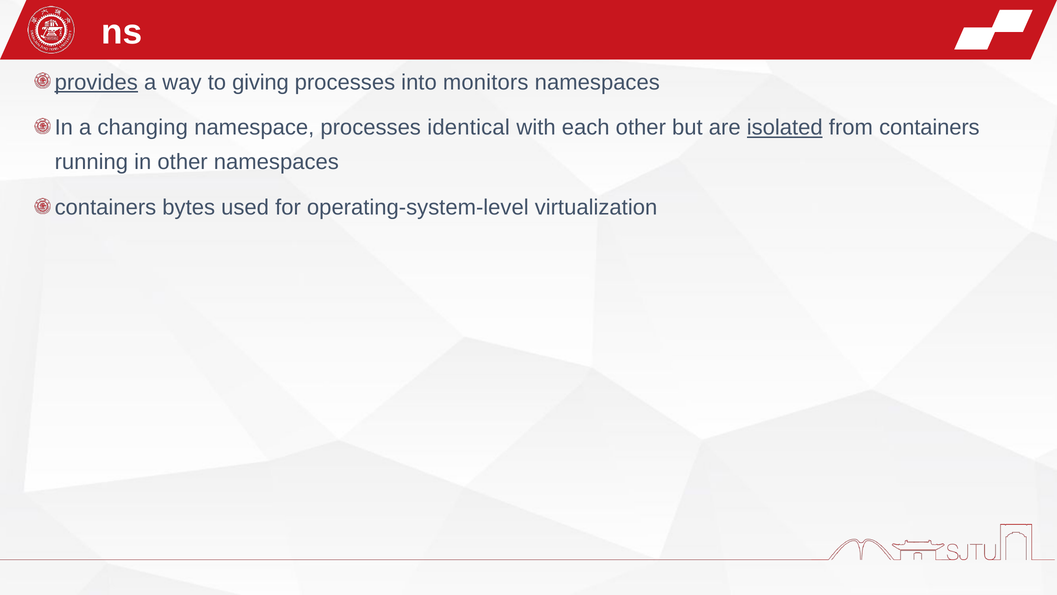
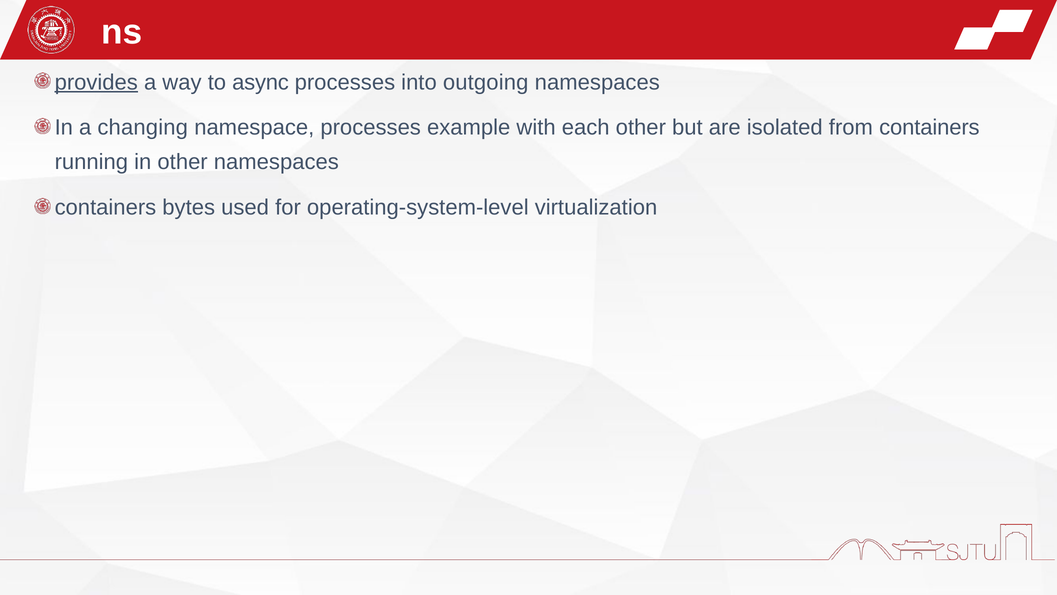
giving: giving -> async (261, 82)
monitors: monitors -> outgoing (486, 82)
identical: identical -> example (469, 128)
isolated underline: present -> none (785, 128)
